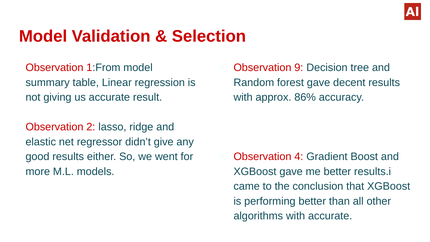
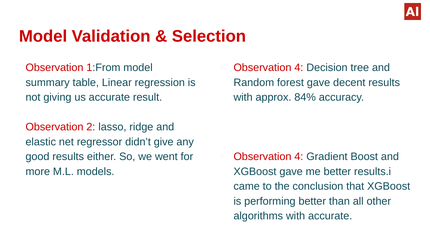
9: 9 -> 4 (299, 68)
86%: 86% -> 84% (305, 97)
